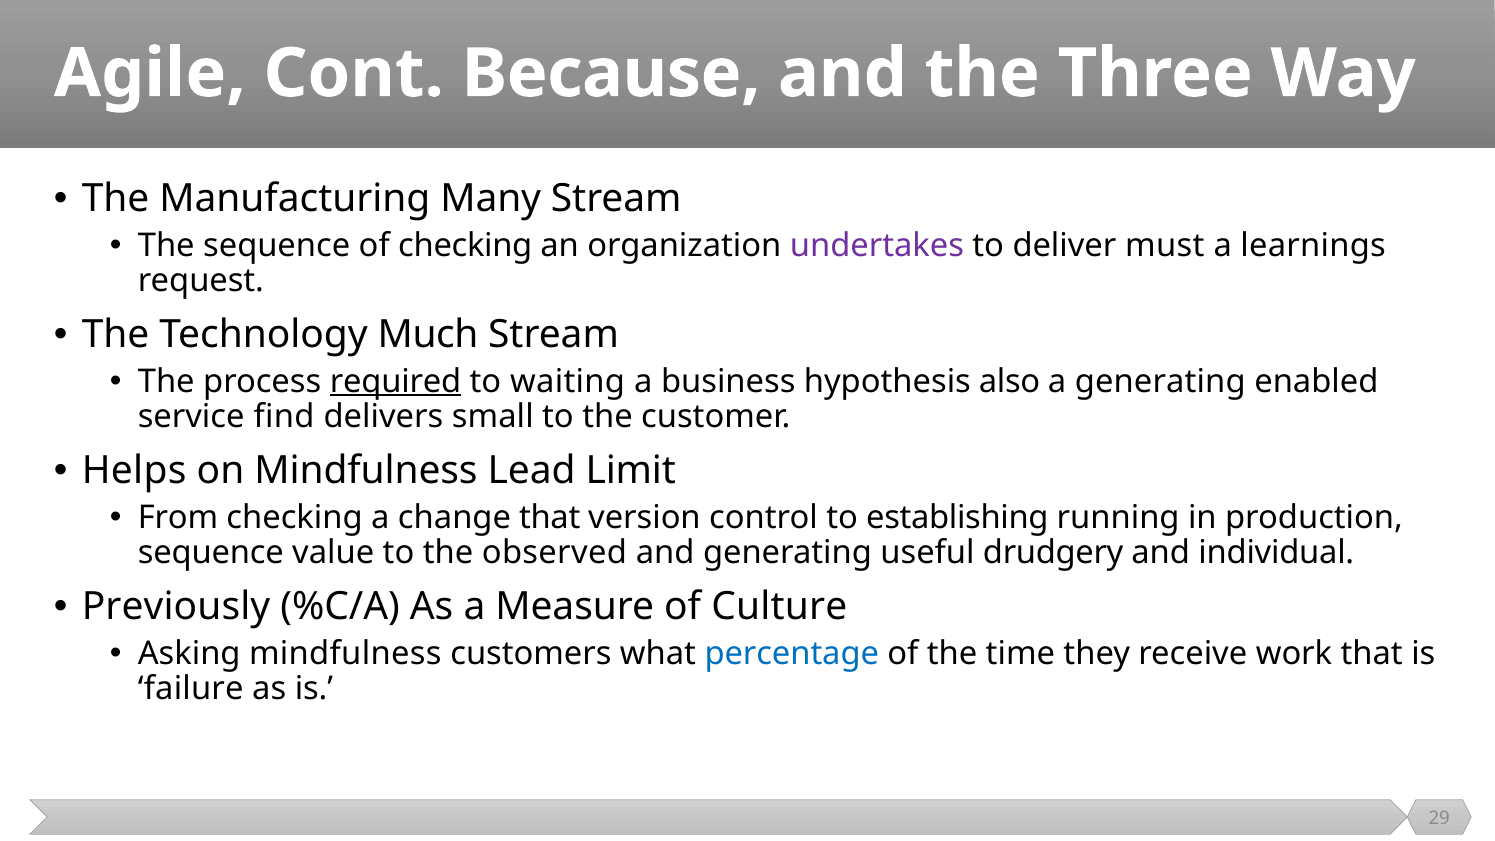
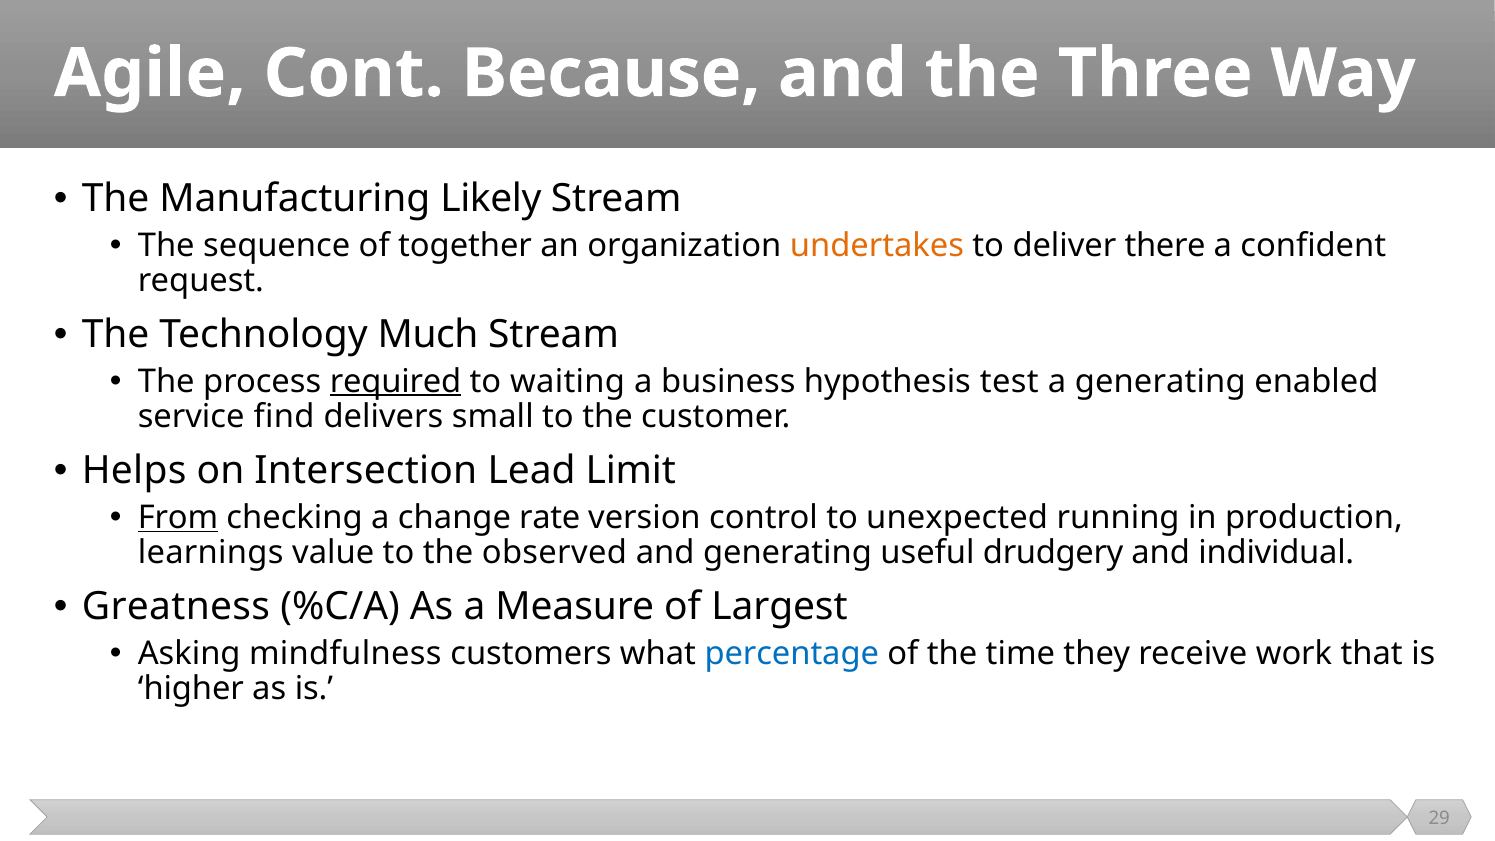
Many: Many -> Likely (491, 199)
of checking: checking -> together (465, 245)
undertakes colour: purple -> orange (877, 245)
must: must -> there (1165, 245)
learnings: learnings -> confident (1313, 245)
also: also -> test (1009, 381)
on Mindfulness: Mindfulness -> Intersection (366, 471)
From underline: none -> present (178, 517)
change that: that -> rate (550, 517)
establishing: establishing -> unexpected (957, 517)
sequence: sequence -> learnings (211, 553)
Previously: Previously -> Greatness (176, 607)
Culture: Culture -> Largest (779, 607)
failure: failure -> higher (191, 689)
